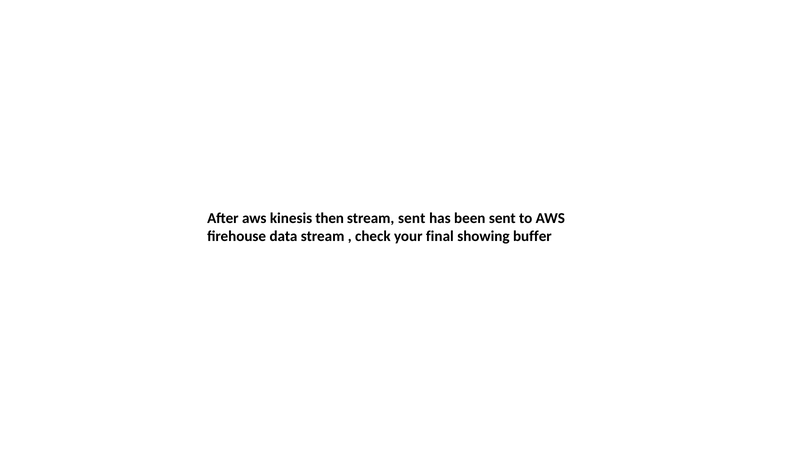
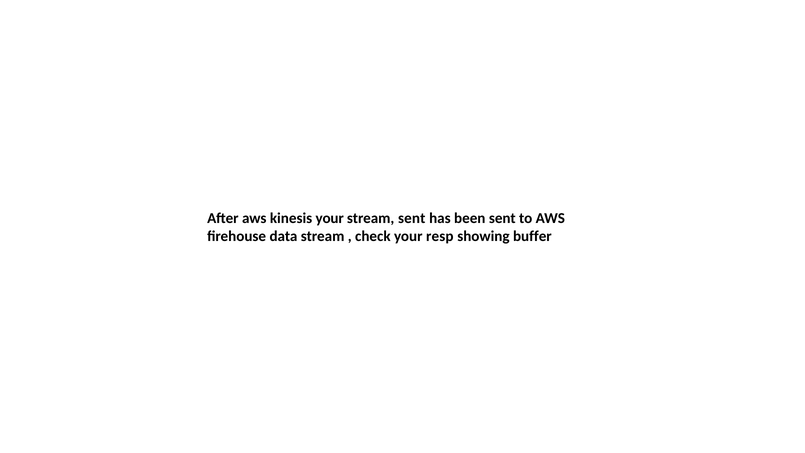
kinesis then: then -> your (330, 218)
final: final -> resp (440, 236)
